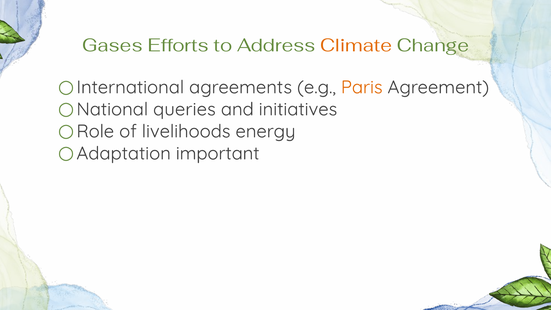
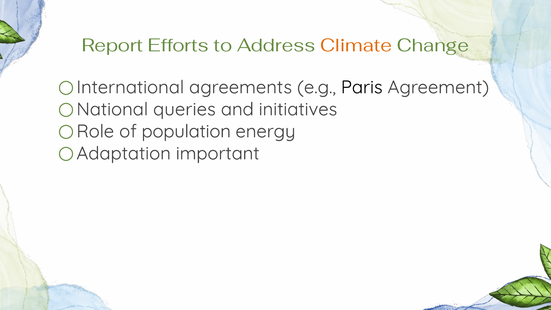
Gases: Gases -> Report (113, 45)
Paris colour: orange -> black (362, 87)
livelihoods: livelihoods -> population (186, 131)
